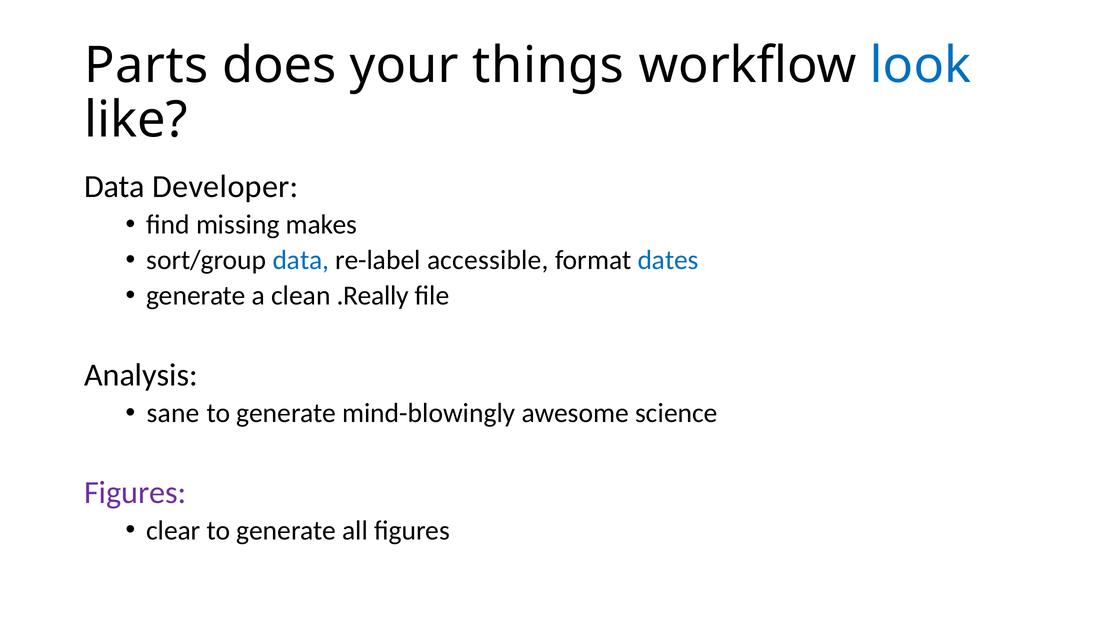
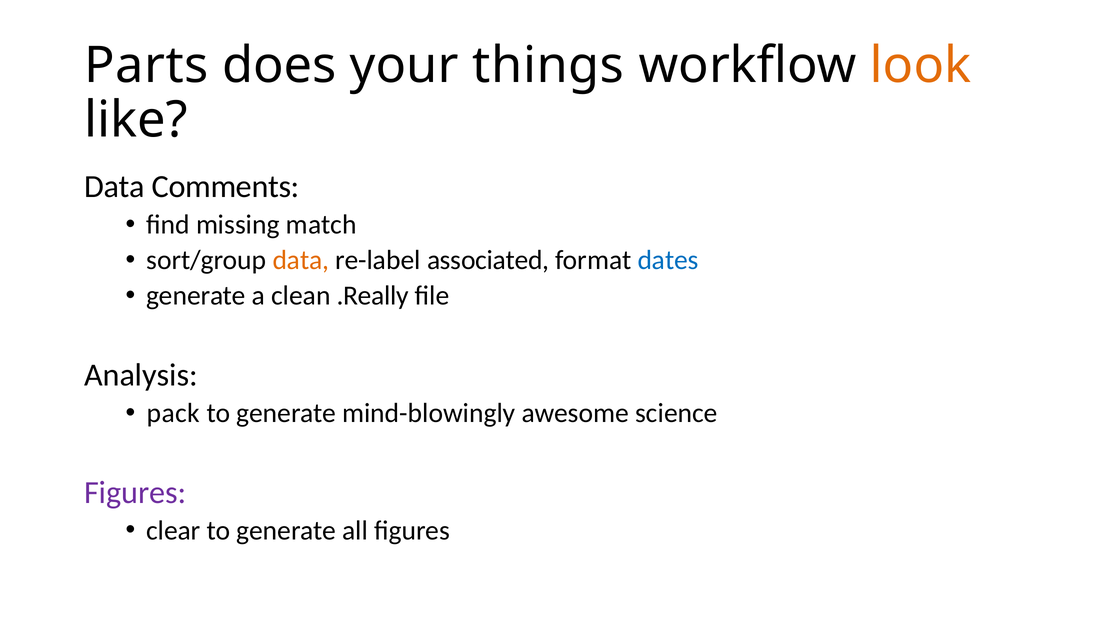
look colour: blue -> orange (921, 65)
Developer: Developer -> Comments (226, 187)
makes: makes -> match (321, 225)
data colour: blue -> orange (301, 260)
accessible: accessible -> associated (488, 260)
sane: sane -> pack (173, 413)
